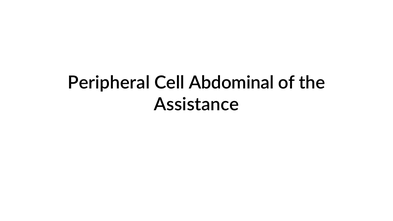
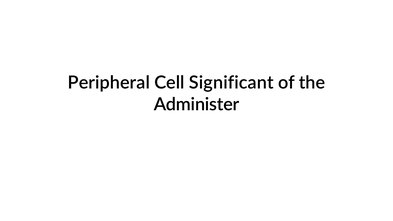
Abdominal: Abdominal -> Significant (231, 83)
Assistance: Assistance -> Administer (197, 104)
